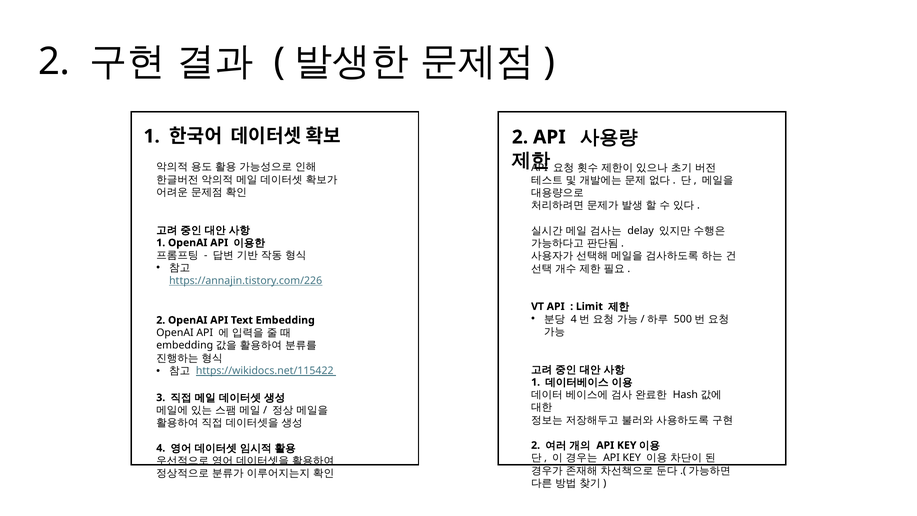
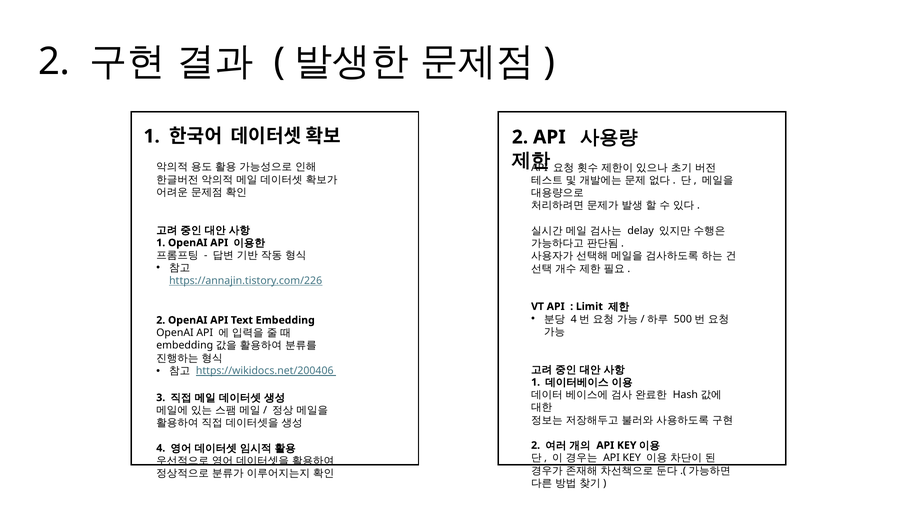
https://wikidocs.net/115422: https://wikidocs.net/115422 -> https://wikidocs.net/200406 (265, 371)
